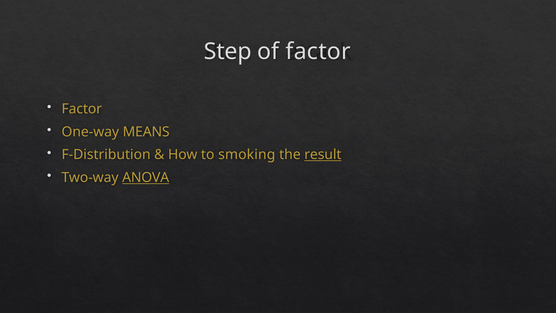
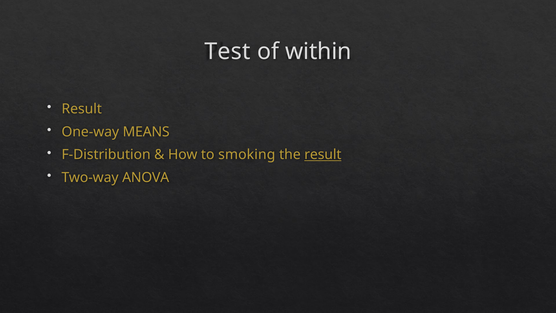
Step: Step -> Test (228, 52)
of factor: factor -> within (318, 52)
Factor: Factor -> Result (82, 109)
ANOVA underline: present -> none (146, 178)
